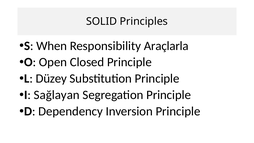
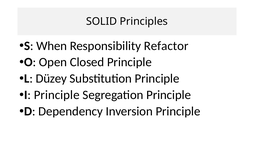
Araçlarla: Araçlarla -> Refactor (166, 46)
I Sağlayan: Sağlayan -> Principle (57, 95)
